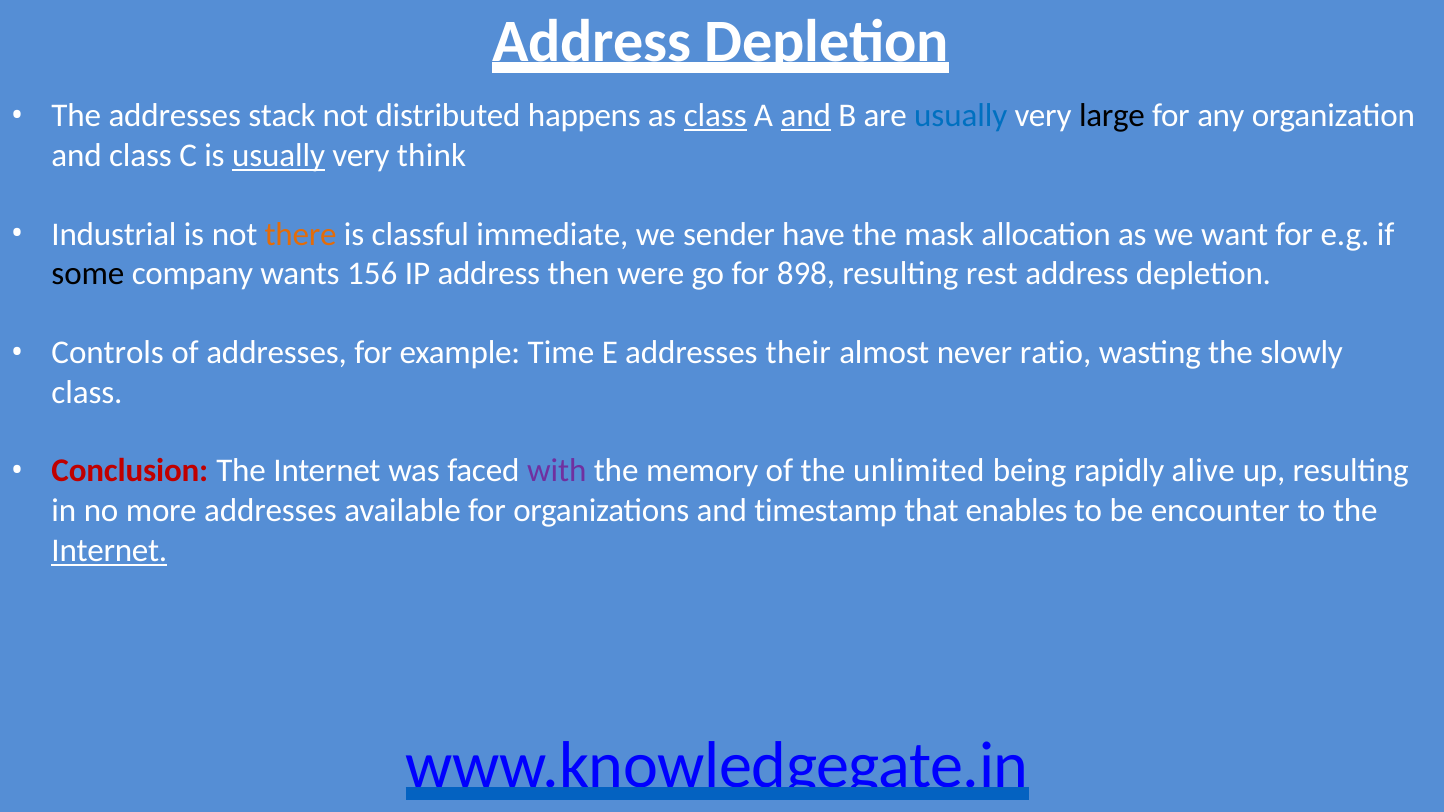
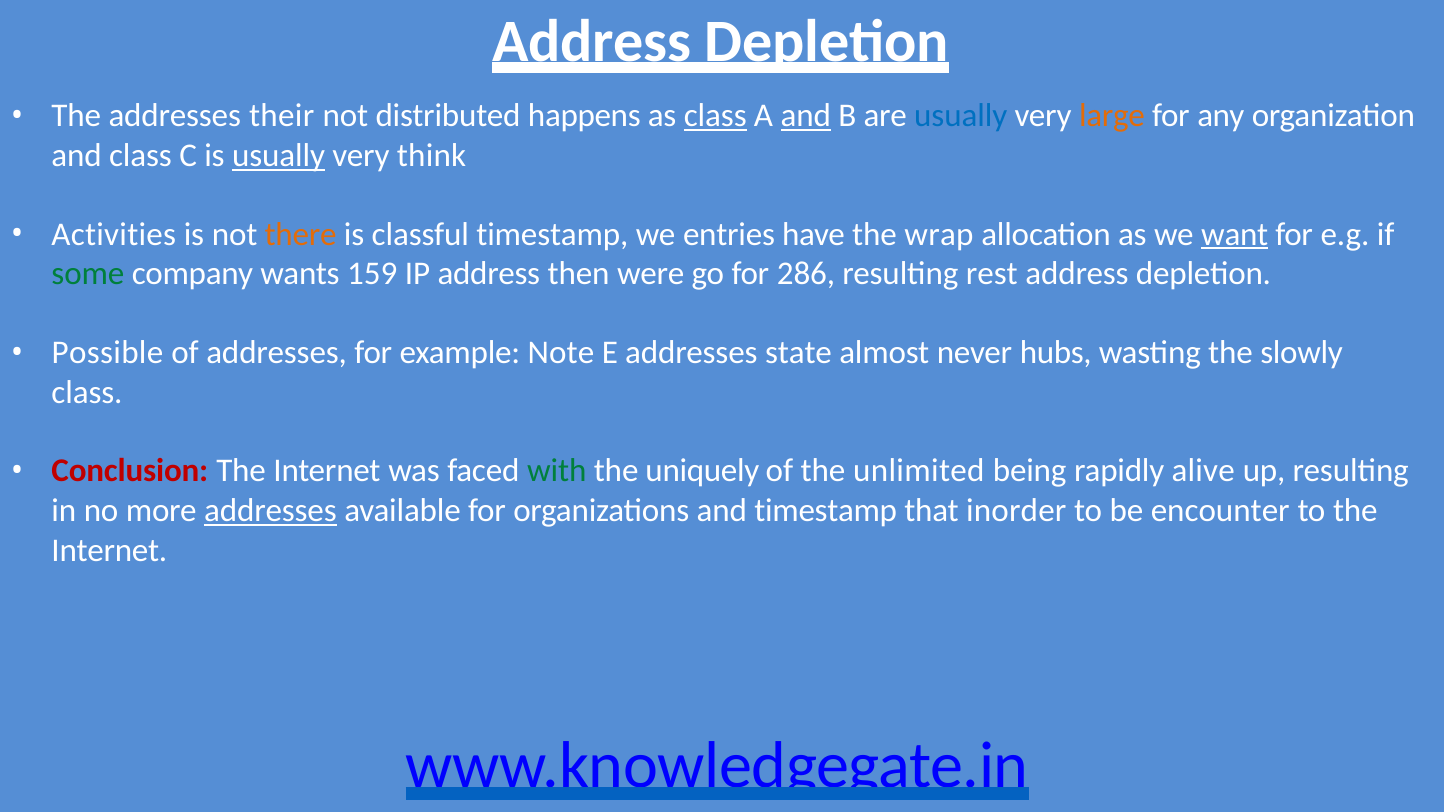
stack: stack -> their (282, 116)
large colour: black -> orange (1112, 116)
Industrial: Industrial -> Activities (114, 234)
classful immediate: immediate -> timestamp (552, 234)
sender: sender -> entries (729, 234)
mask: mask -> wrap (939, 234)
want underline: none -> present (1235, 234)
some colour: black -> green (88, 274)
156: 156 -> 159 (372, 274)
898: 898 -> 286 (806, 274)
Controls: Controls -> Possible (107, 353)
Time: Time -> Note (561, 353)
their: their -> state (799, 353)
ratio: ratio -> hubs (1056, 353)
with colour: purple -> green (557, 471)
memory: memory -> uniquely (702, 471)
addresses underline: none -> present (270, 511)
enables: enables -> inorder (1016, 511)
Internet underline: present -> none (109, 550)
